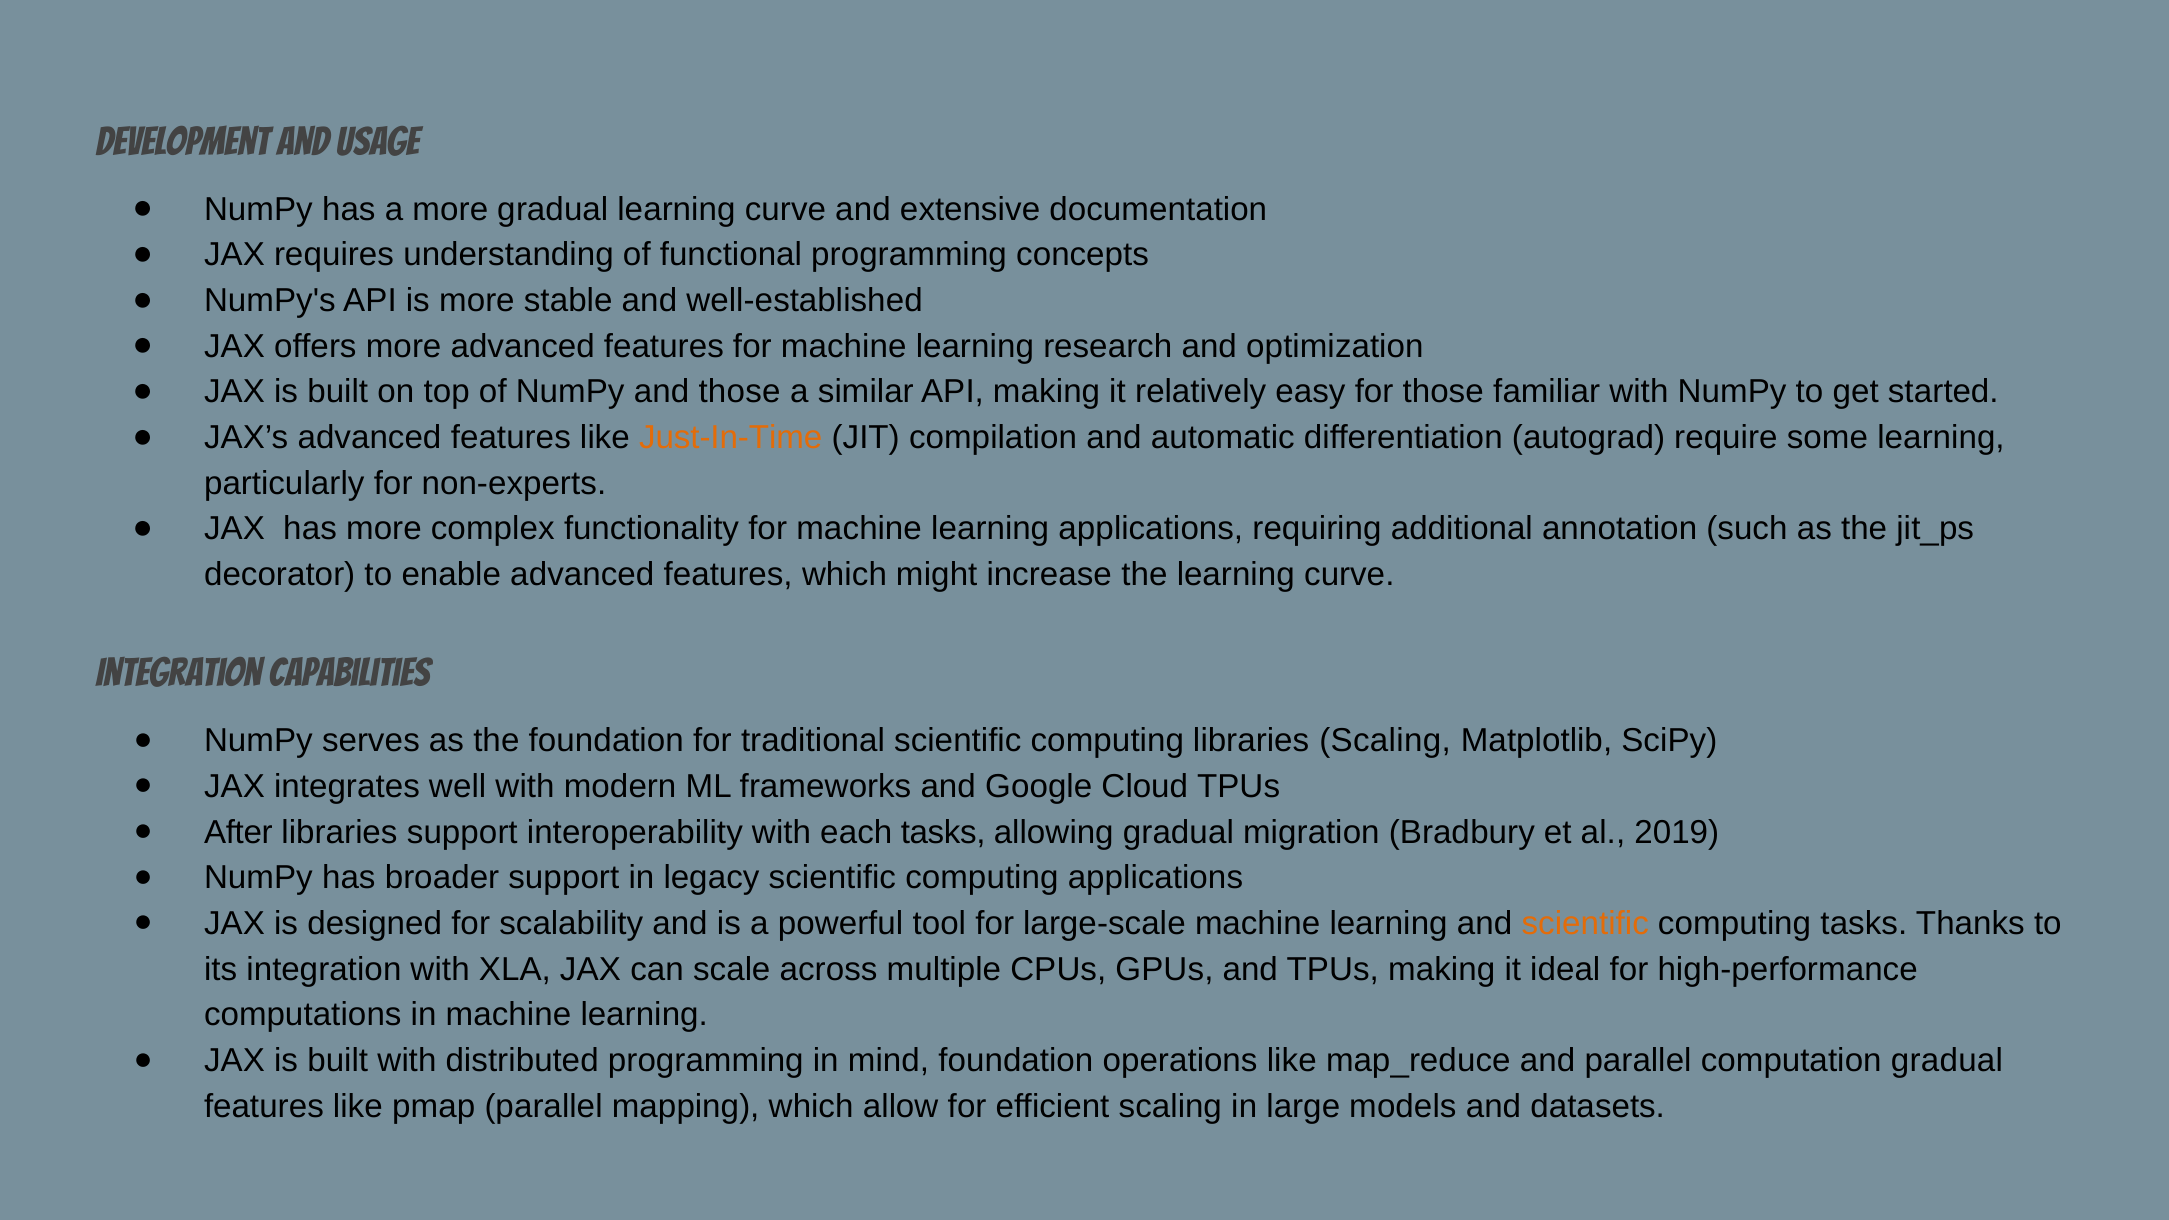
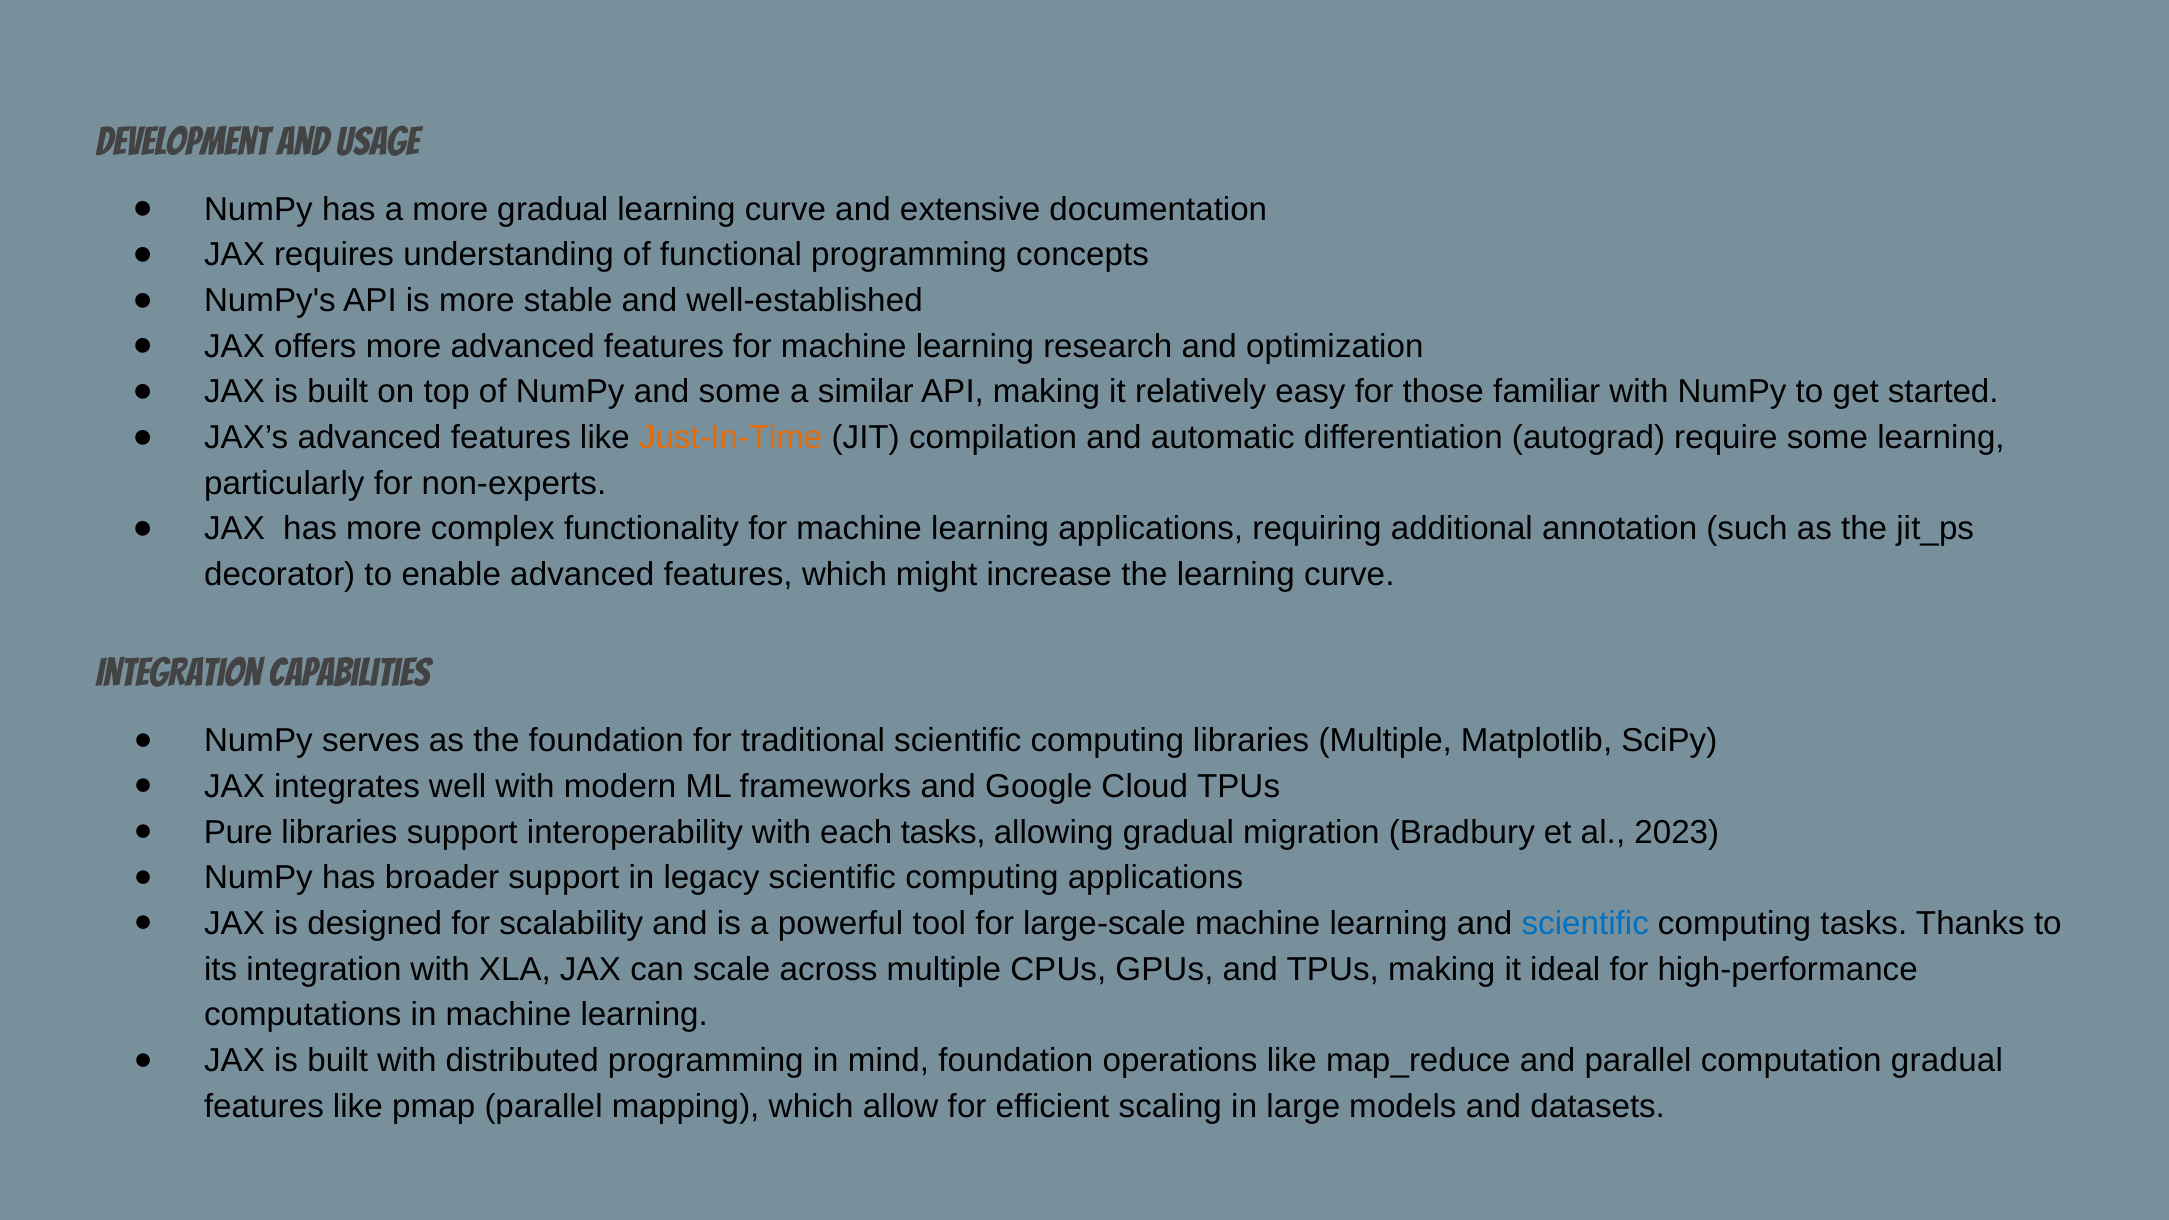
and those: those -> some (739, 392)
libraries Scaling: Scaling -> Multiple (1385, 741)
After: After -> Pure (238, 832)
2019: 2019 -> 2023 (1677, 832)
scientific colour: orange -> blue (1585, 924)
